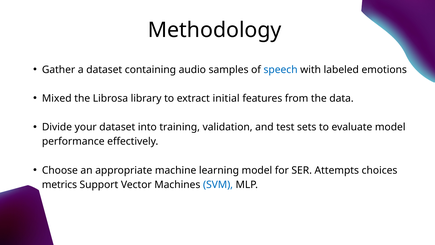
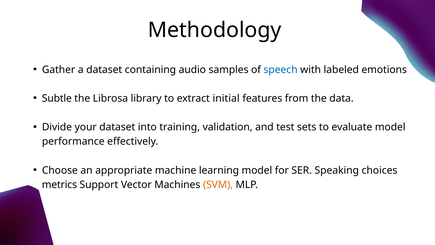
Mixed: Mixed -> Subtle (57, 98)
Attempts: Attempts -> Speaking (337, 170)
SVM colour: blue -> orange (218, 185)
